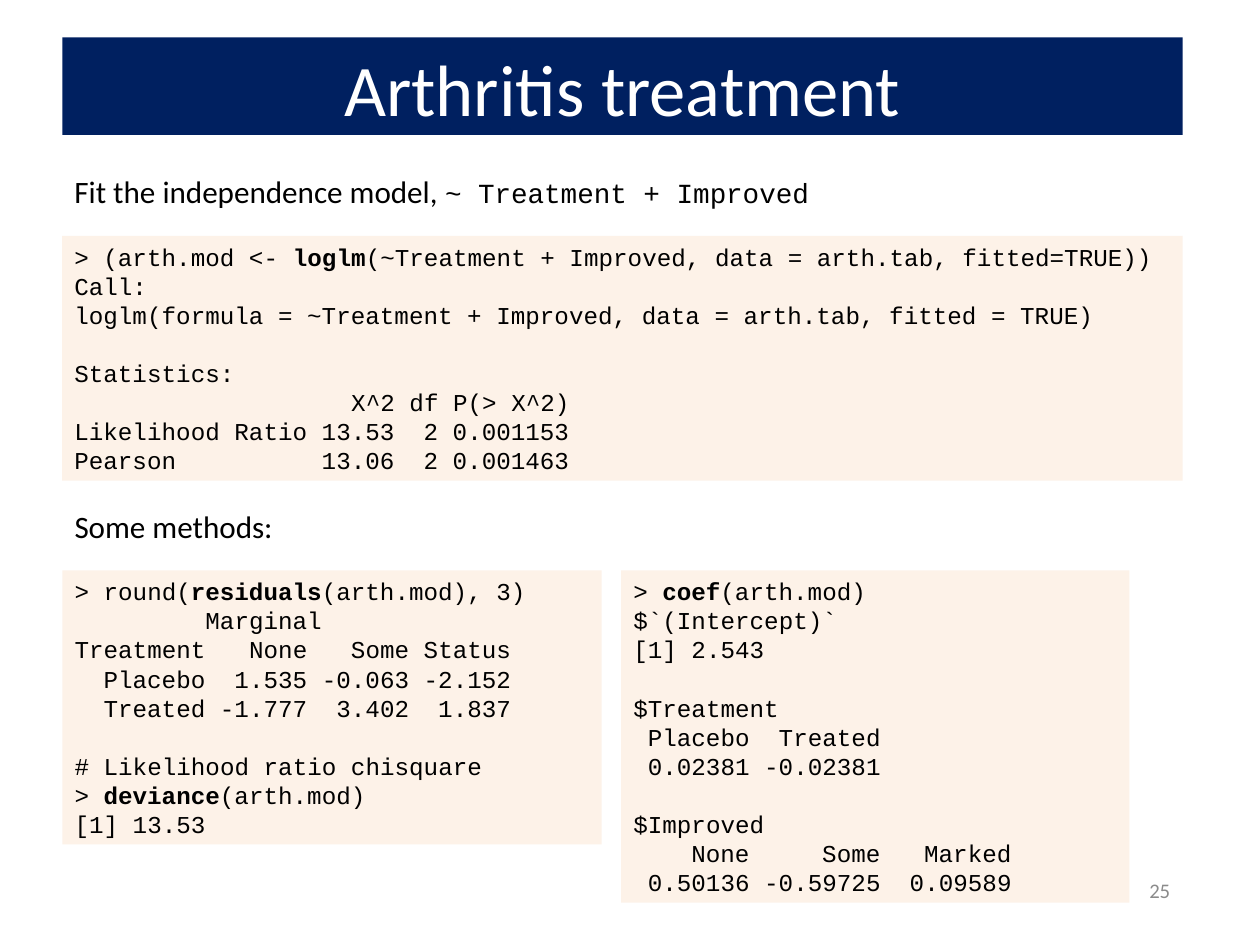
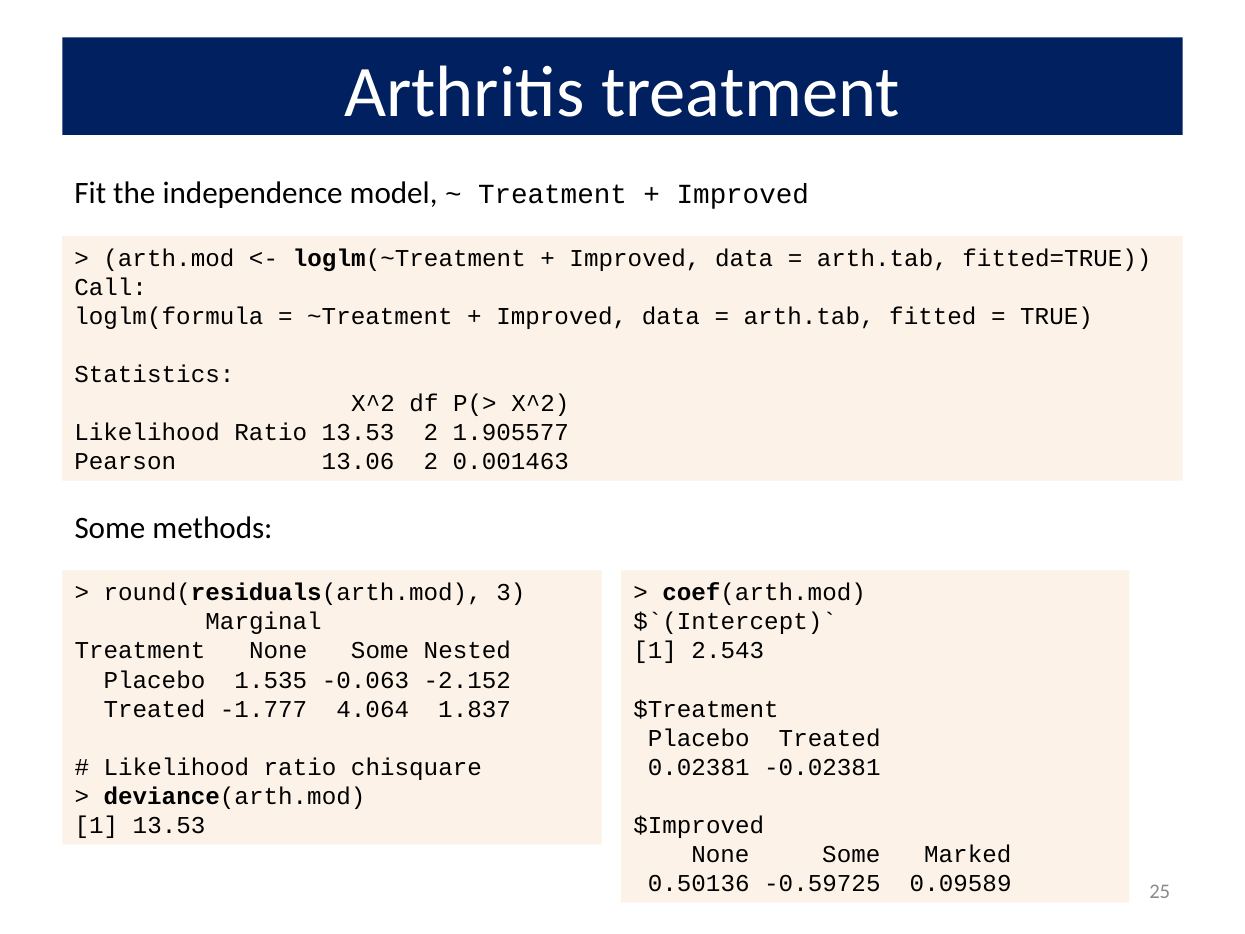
0.001153: 0.001153 -> 1.905577 (511, 433)
Status: Status -> Nested (467, 651)
3.402: 3.402 -> 4.064 (373, 709)
